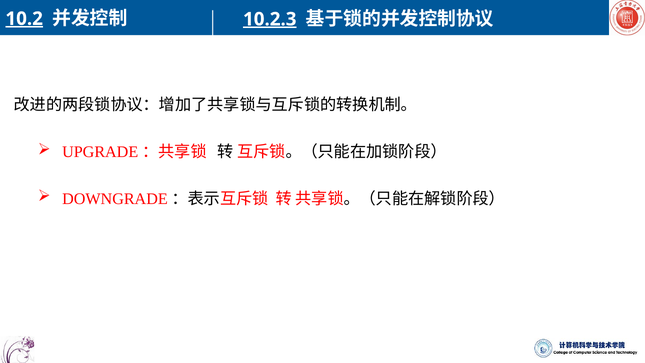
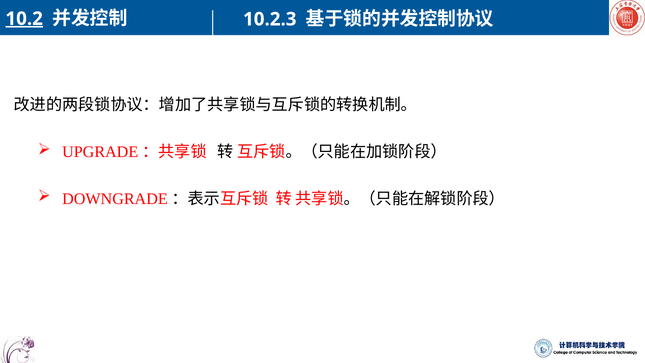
10.2.3 underline: present -> none (270, 19)
